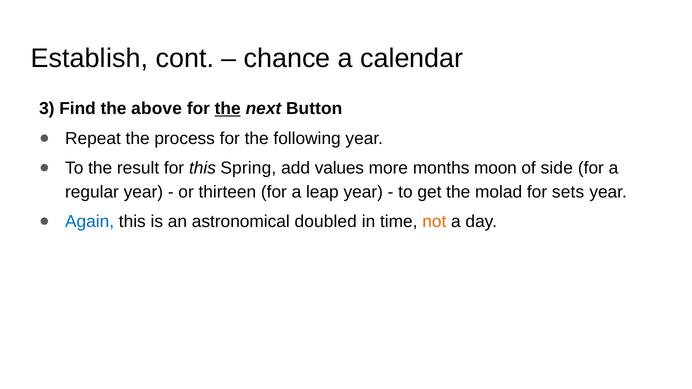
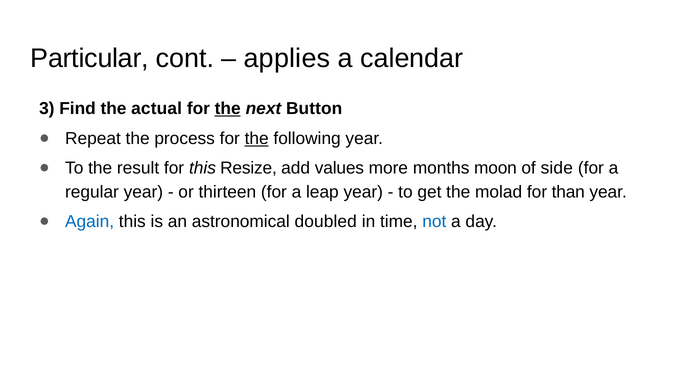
Establish: Establish -> Particular (90, 59)
chance: chance -> applies (287, 59)
above: above -> actual (157, 109)
the underline: none -> present (257, 138)
Spring: Spring -> Resize (248, 168)
sets: sets -> than (568, 192)
not colour: orange -> blue (434, 222)
